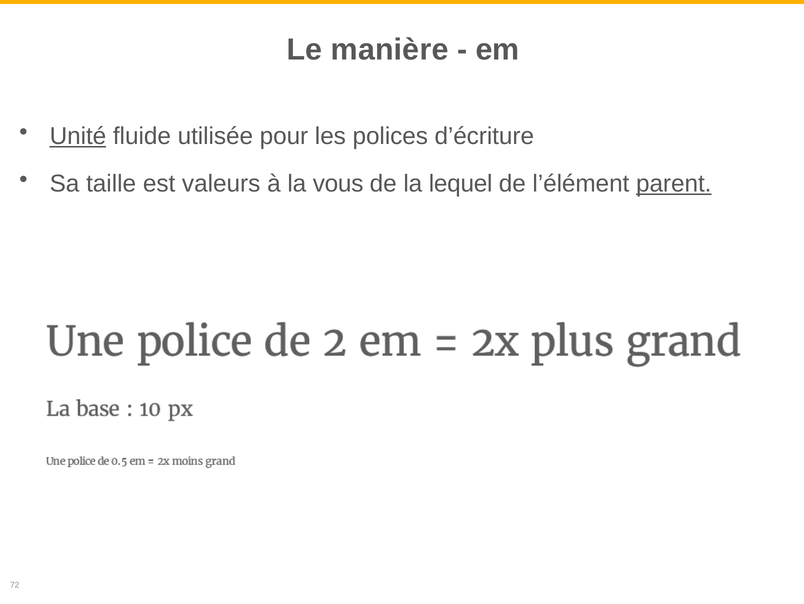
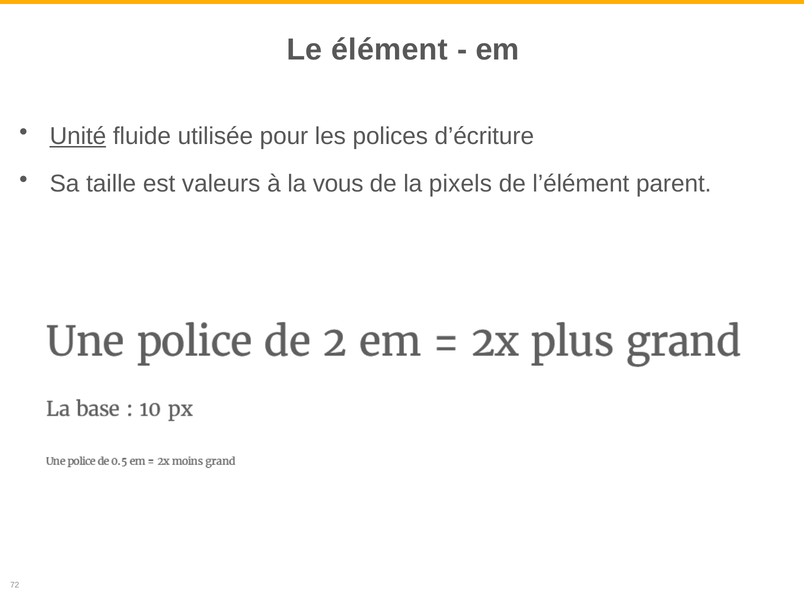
manière: manière -> élément (390, 50)
lequel: lequel -> pixels (460, 184)
parent underline: present -> none (674, 184)
